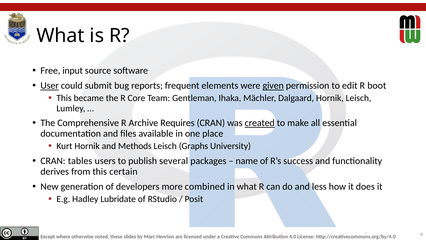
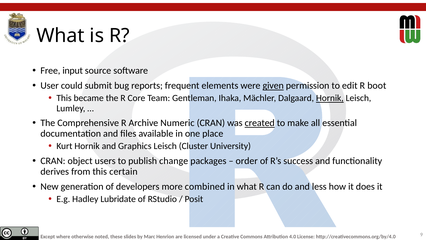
User underline: present -> none (50, 86)
Hornik underline: none -> present (330, 98)
Requires: Requires -> Numeric (177, 123)
Methods: Methods -> Graphics (135, 146)
Graphs: Graphs -> Cluster (193, 146)
tables: tables -> object (80, 161)
several: several -> change (174, 161)
name: name -> order (247, 161)
